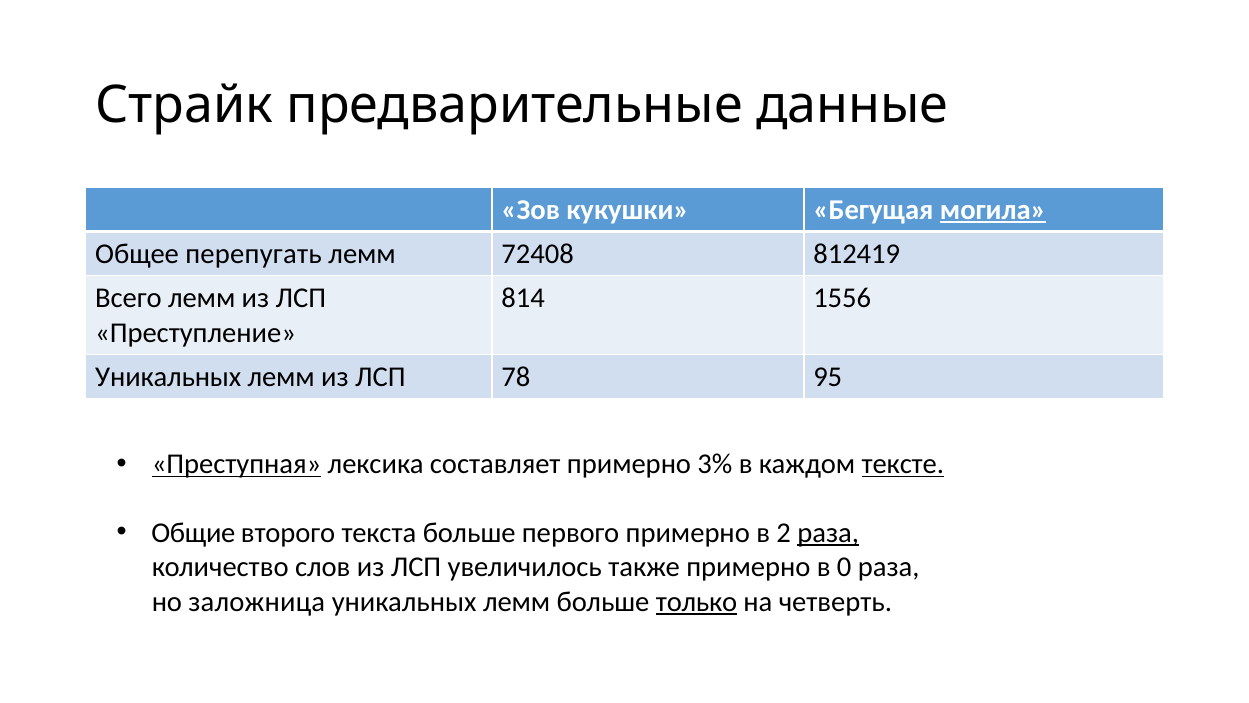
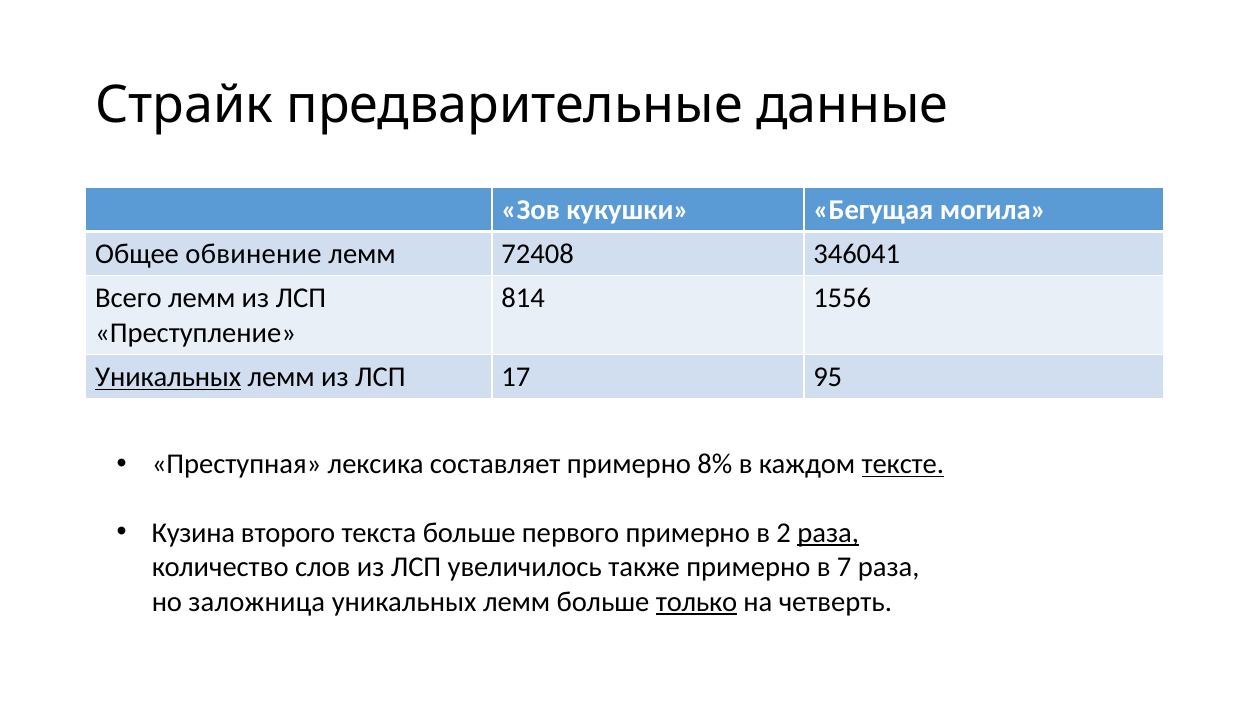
могила underline: present -> none (993, 209)
перепугать: перепугать -> обвинение (254, 254)
812419: 812419 -> 346041 (857, 254)
Уникальных underline: none -> present (168, 377)
78: 78 -> 17 (516, 377)
Преступная underline: present -> none (237, 464)
3%: 3% -> 8% (715, 464)
Общие: Общие -> Кузина (193, 533)
0: 0 -> 7 (844, 567)
